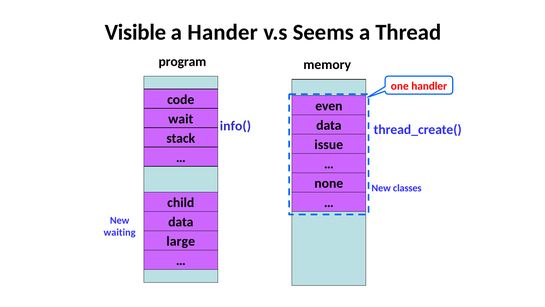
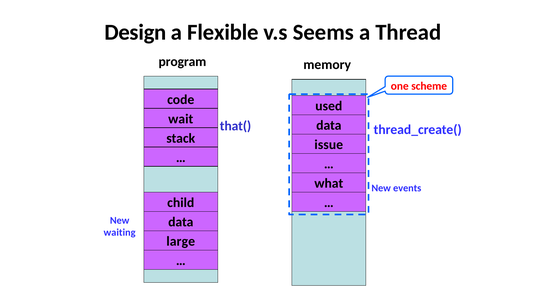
Visible: Visible -> Design (135, 32)
Hander: Hander -> Flexible (223, 32)
handler: handler -> scheme (429, 86)
even: even -> used (329, 106)
info(: info( -> that( (236, 126)
none: none -> what (329, 183)
classes: classes -> events (407, 188)
